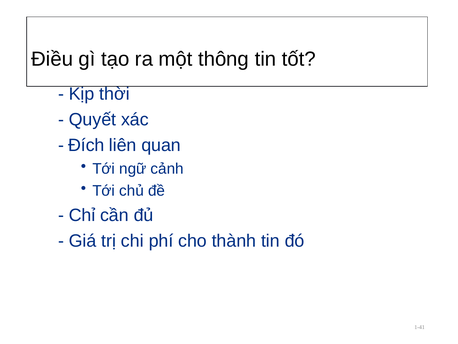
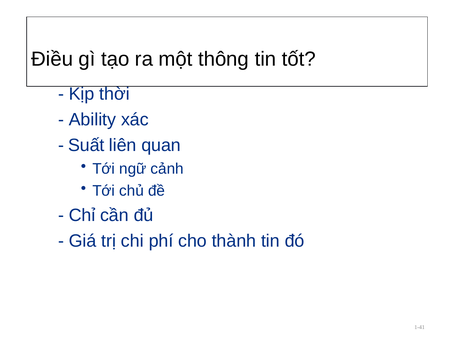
Quyết: Quyết -> Ability (92, 120)
Đích: Đích -> Suất (86, 145)
